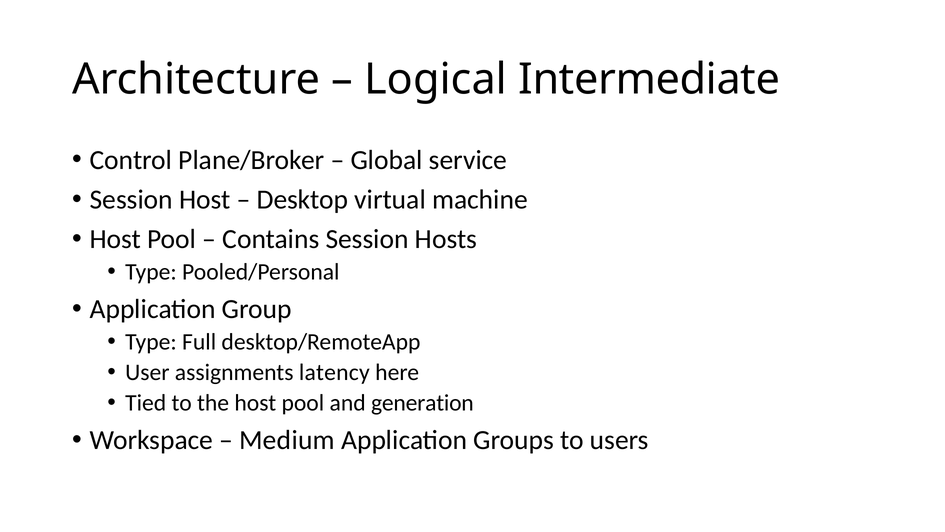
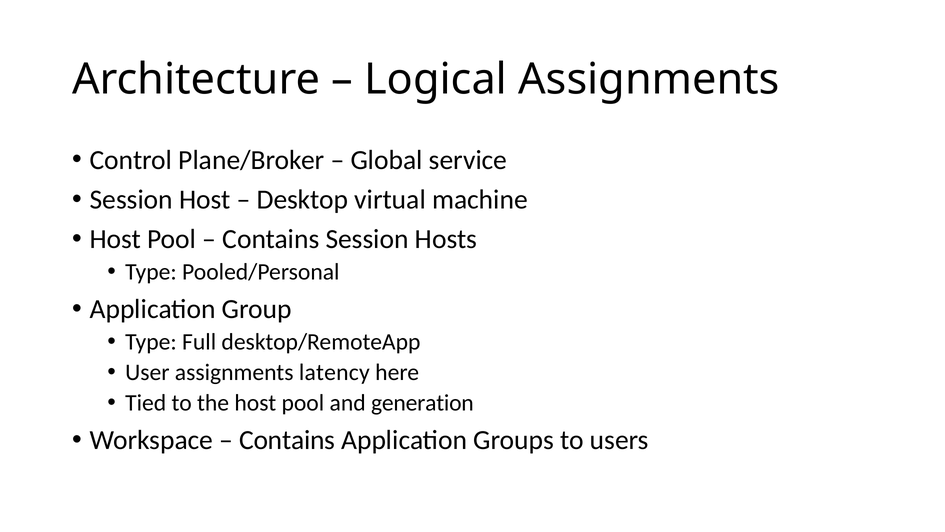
Logical Intermediate: Intermediate -> Assignments (649, 79)
Medium: Medium -> Contains (287, 440)
